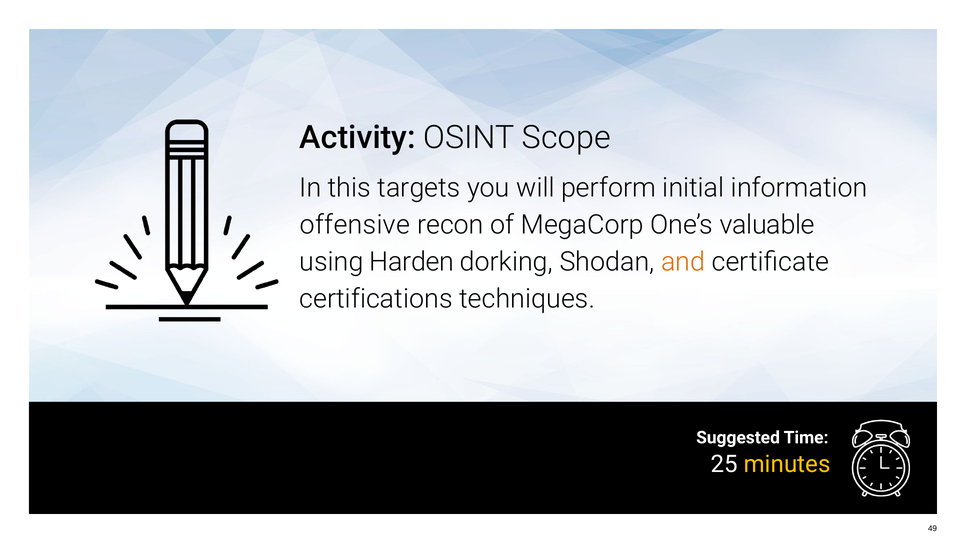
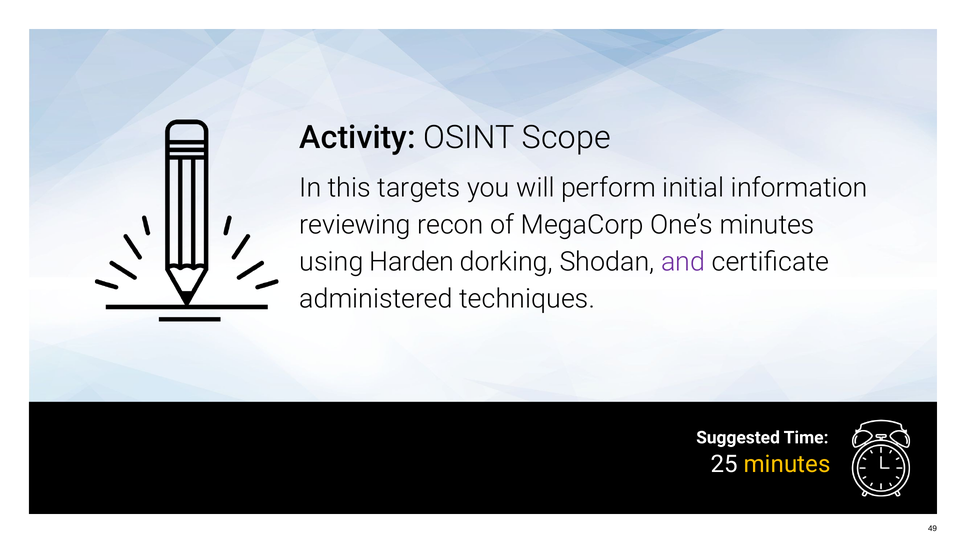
offensive: offensive -> reviewing (355, 225)
One’s valuable: valuable -> minutes (767, 225)
and colour: orange -> purple (683, 262)
certifications: certifications -> administered (376, 299)
